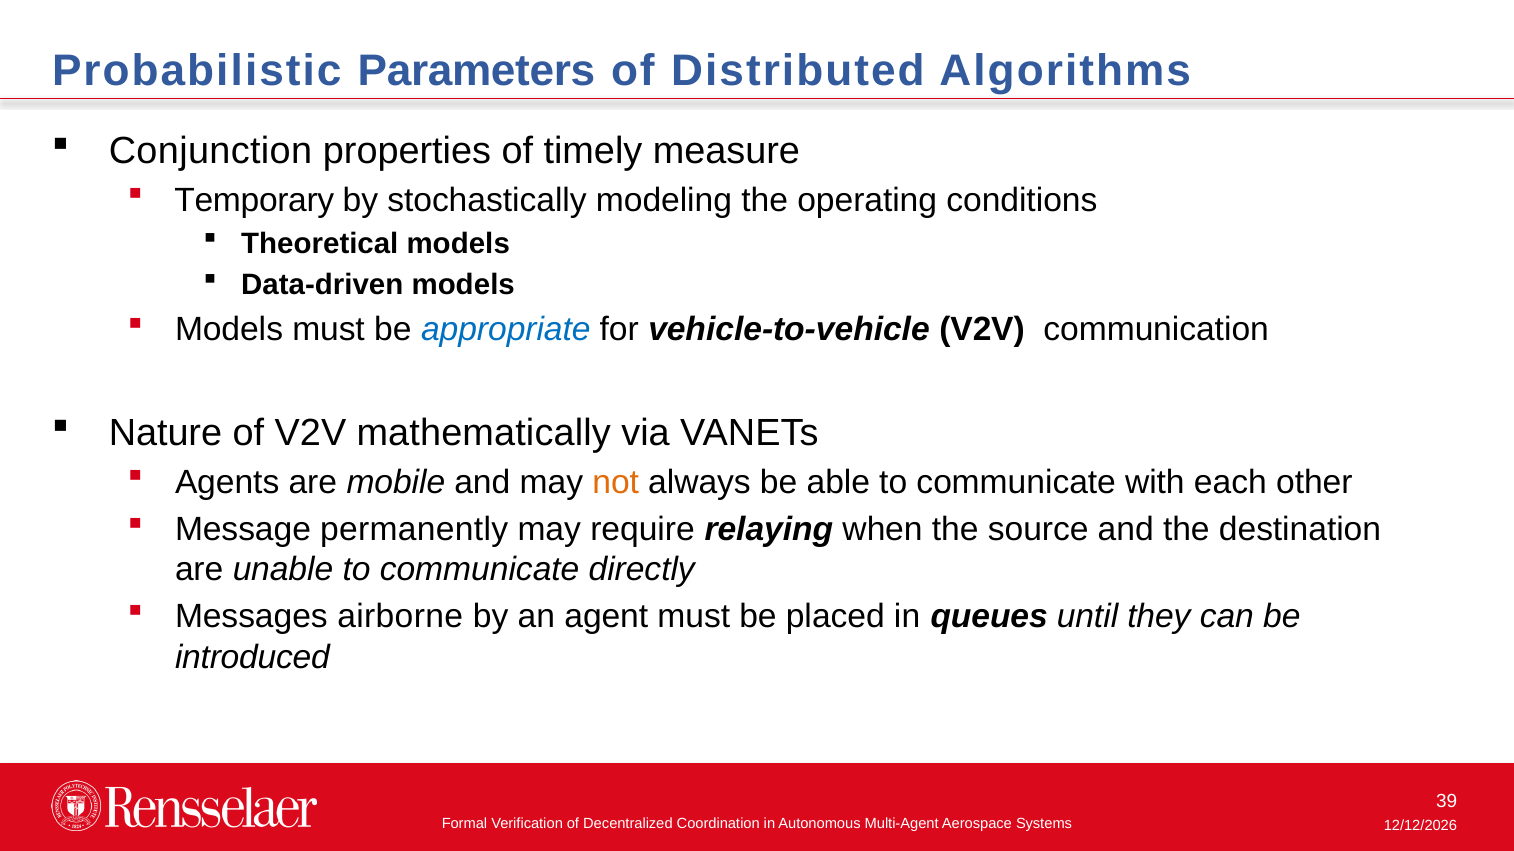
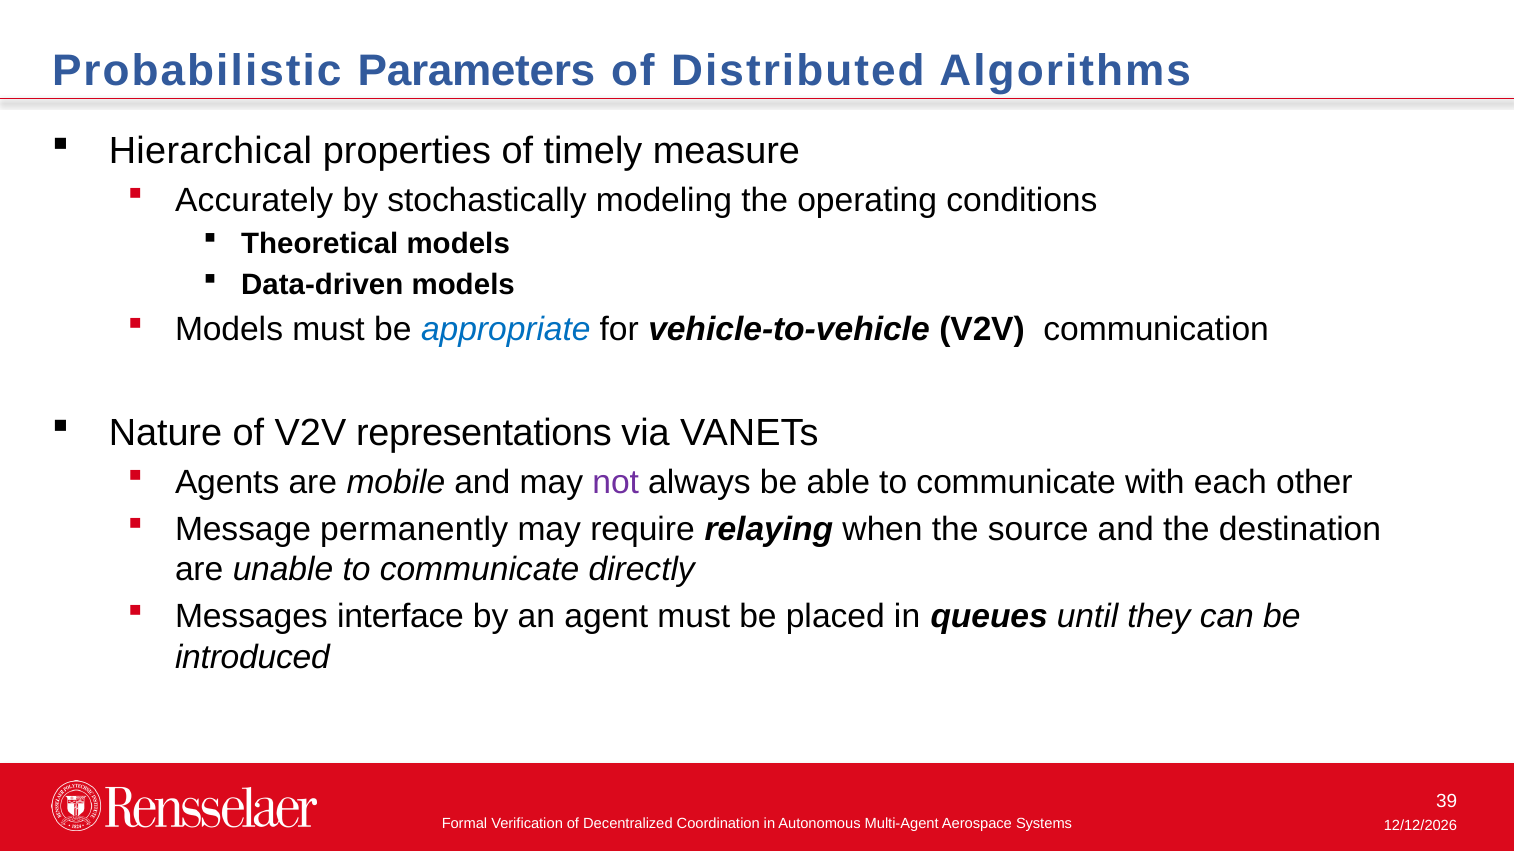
Conjunction: Conjunction -> Hierarchical (210, 151)
Temporary: Temporary -> Accurately (254, 200)
mathematically: mathematically -> representations (484, 433)
not colour: orange -> purple (616, 483)
airborne: airborne -> interface (400, 617)
